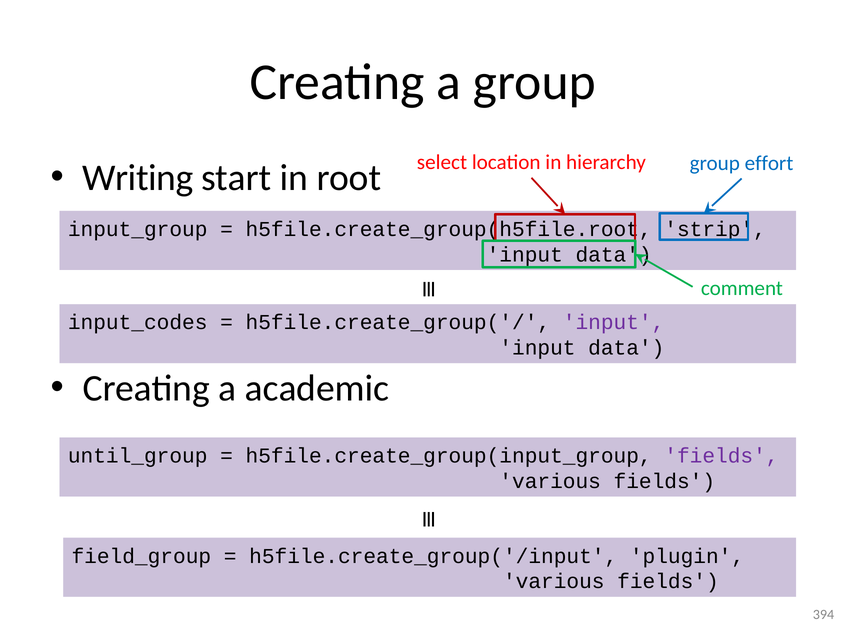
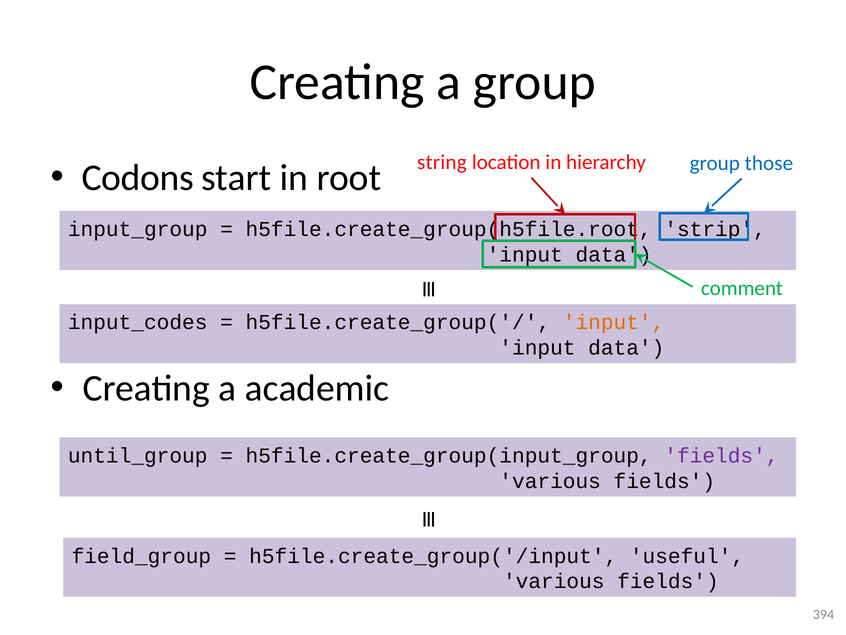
select: select -> string (442, 162)
effort: effort -> those (769, 163)
Writing: Writing -> Codons (138, 177)
input colour: purple -> orange (614, 322)
plugin: plugin -> useful (687, 556)
